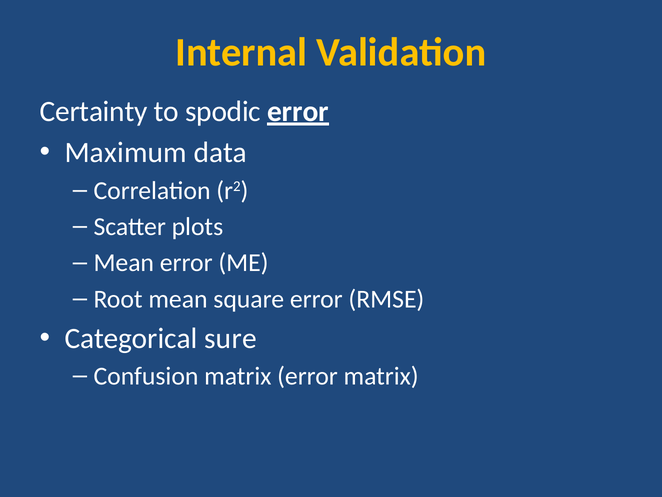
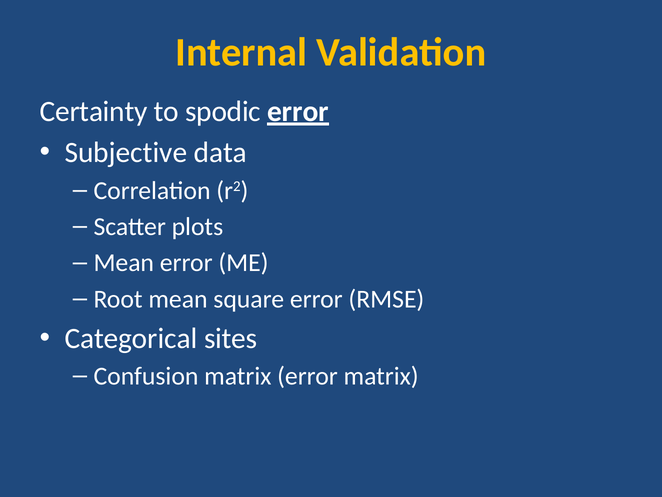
Maximum: Maximum -> Subjective (126, 153)
sure: sure -> sites (231, 338)
